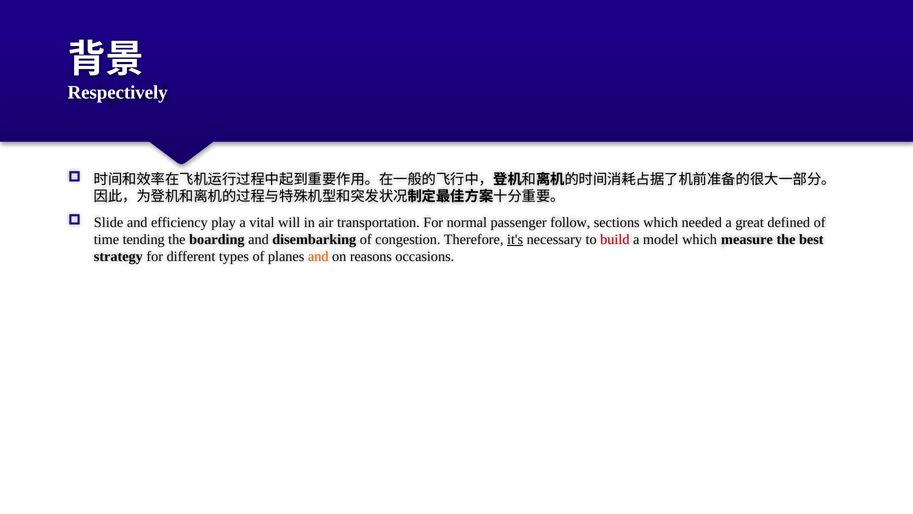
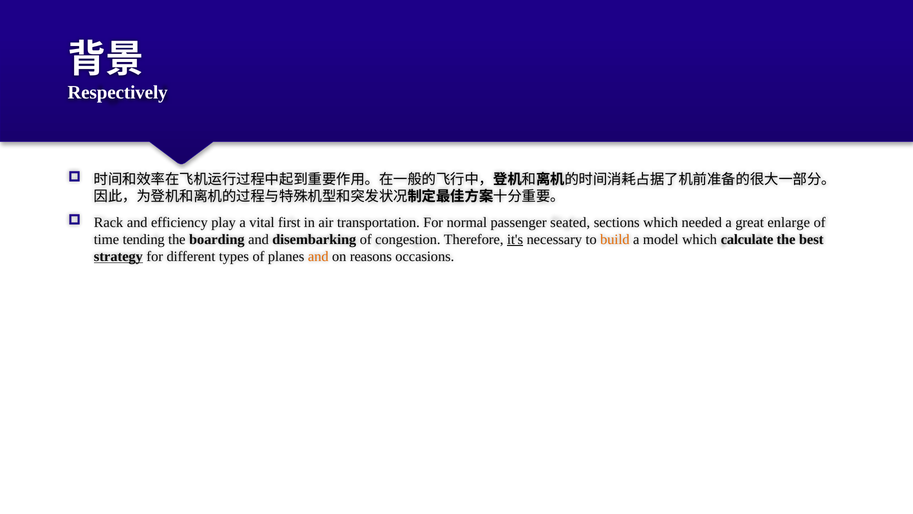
Slide: Slide -> Rack (109, 222)
will: will -> first (289, 222)
follow: follow -> seated (570, 222)
defined: defined -> enlarge (789, 222)
build colour: red -> orange (615, 239)
measure: measure -> calculate (747, 239)
strategy underline: none -> present (118, 256)
